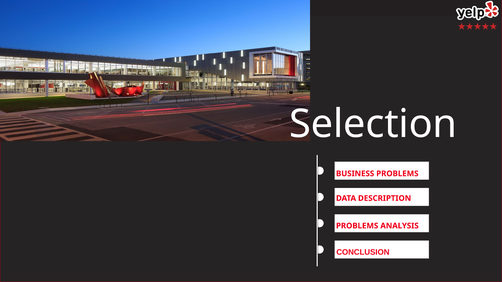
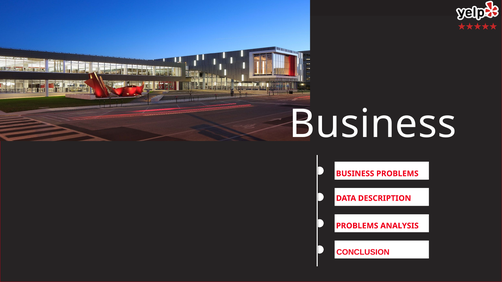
Selection: Selection -> Business (373, 124)
